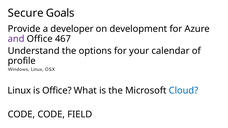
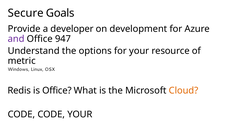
467: 467 -> 947 (63, 39)
calendar: calendar -> resource (171, 51)
profile: profile -> metric (22, 61)
Linux: Linux -> Redis (19, 91)
Cloud colour: blue -> orange (184, 91)
CODE FIELD: FIELD -> YOUR (80, 115)
